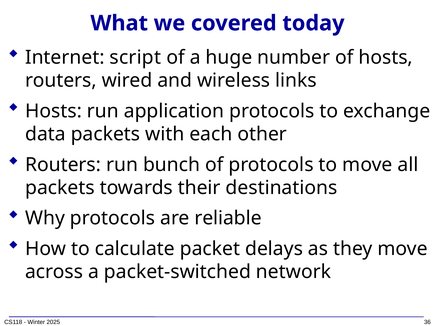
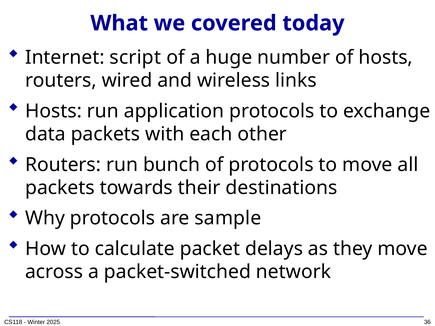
reliable: reliable -> sample (228, 218)
